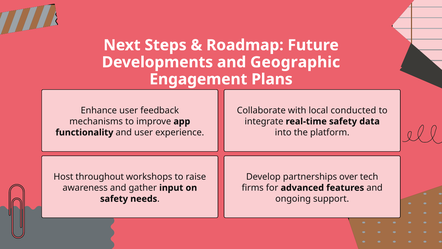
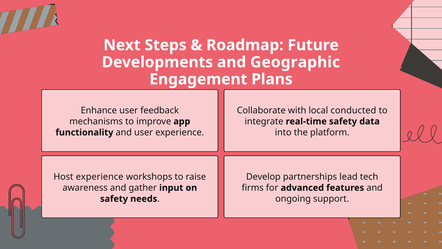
Host throughout: throughout -> experience (100, 176)
over: over -> lead (348, 176)
